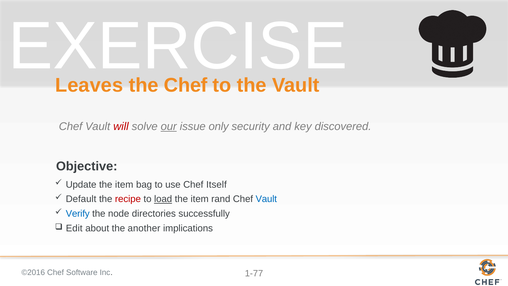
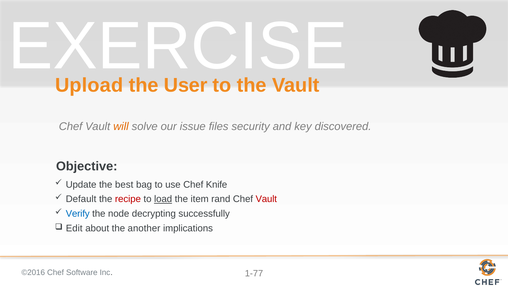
Leaves: Leaves -> Upload (89, 85)
the Chef: Chef -> User (186, 85)
will colour: red -> orange (121, 127)
our underline: present -> none (169, 127)
only: only -> files (219, 127)
Update the item: item -> best (124, 184)
Itself: Itself -> Knife (217, 184)
Vault colour: blue -> red (266, 199)
directories: directories -> decrypting (154, 214)
